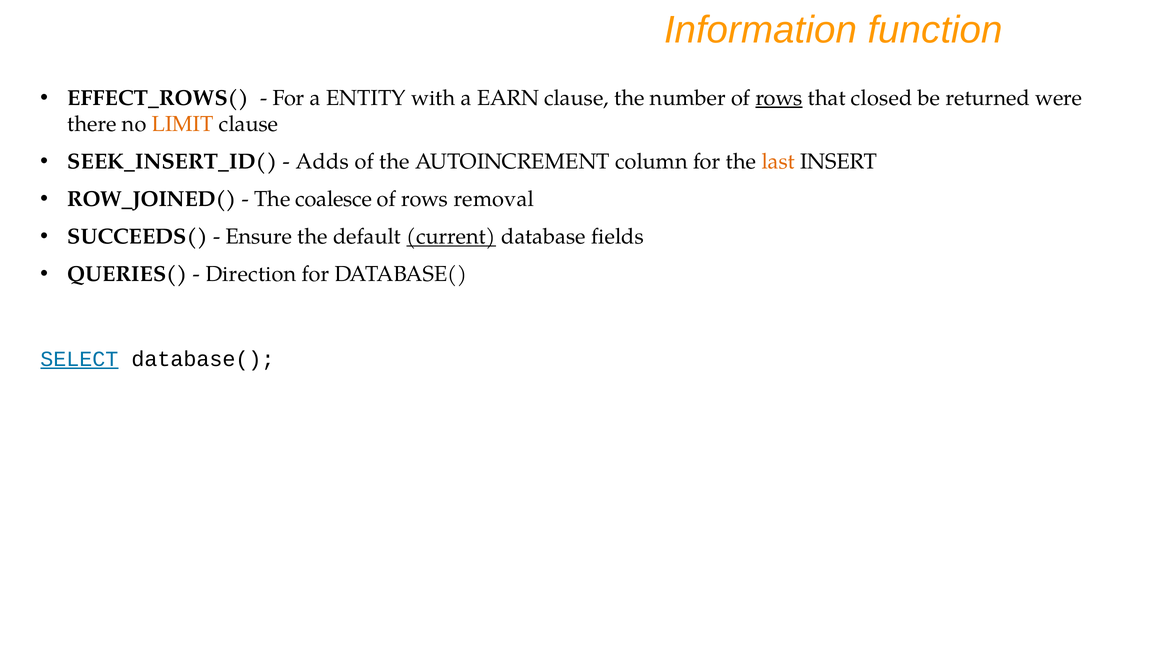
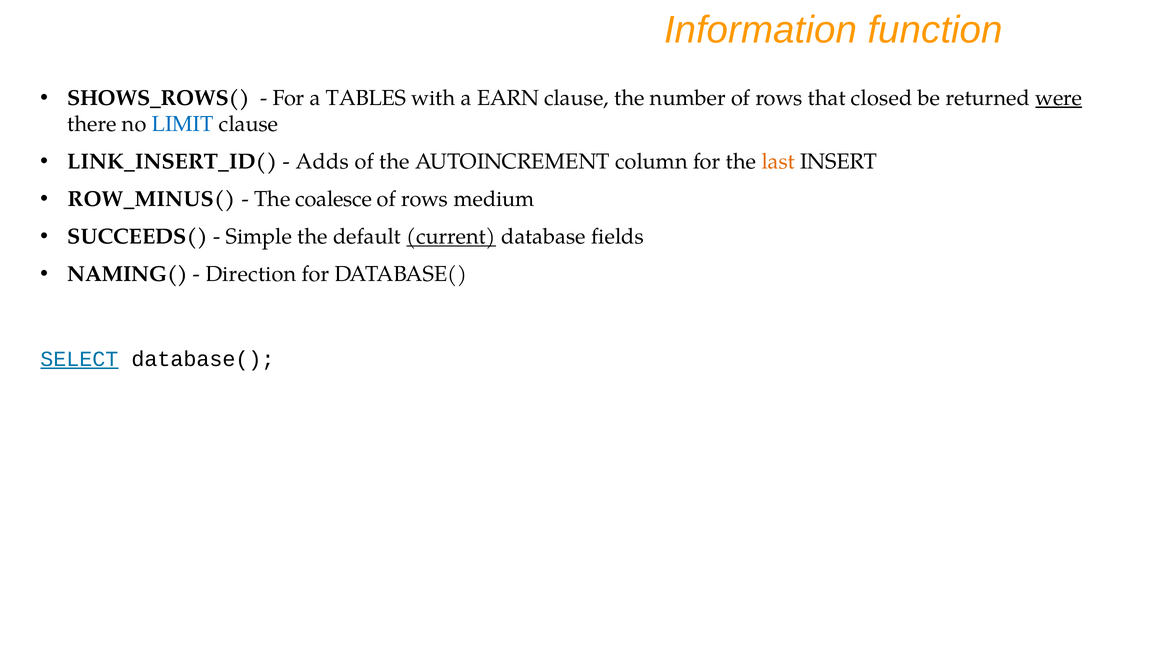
EFFECT_ROWS(: EFFECT_ROWS( -> SHOWS_ROWS( (158, 98)
ENTITY: ENTITY -> TABLES (366, 98)
rows underline: present -> none (779, 98)
were underline: none -> present (1059, 98)
LIMIT colour: orange -> blue (183, 124)
SEEK_INSERT_ID(: SEEK_INSERT_ID( -> LINK_INSERT_ID( (172, 162)
ROW_JOINED(: ROW_JOINED( -> ROW_MINUS( (152, 199)
removal: removal -> medium (494, 199)
Ensure: Ensure -> Simple (259, 237)
QUERIES(: QUERIES( -> NAMING( (128, 274)
